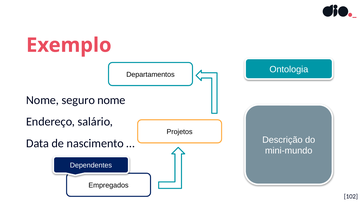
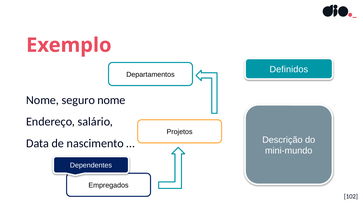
Ontologia: Ontologia -> Definidos (289, 69)
